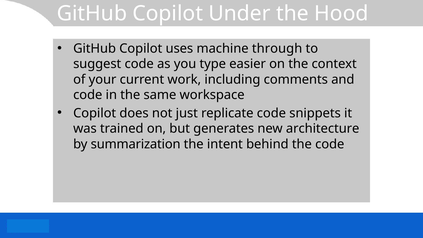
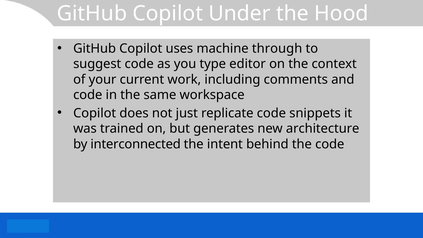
easier: easier -> editor (248, 64)
summarization: summarization -> interconnected (136, 144)
